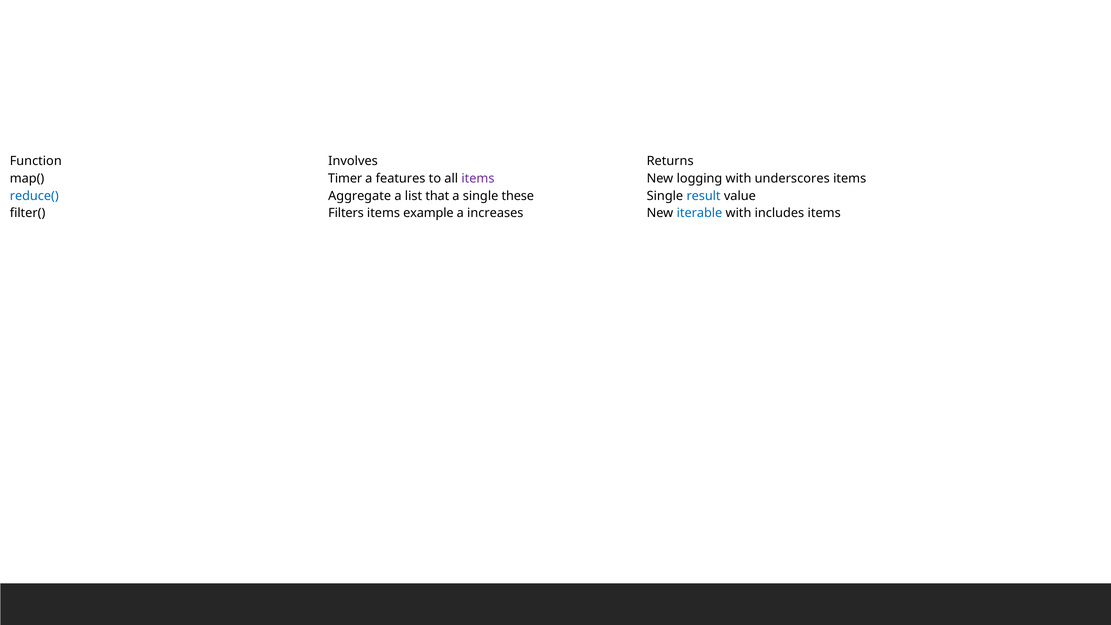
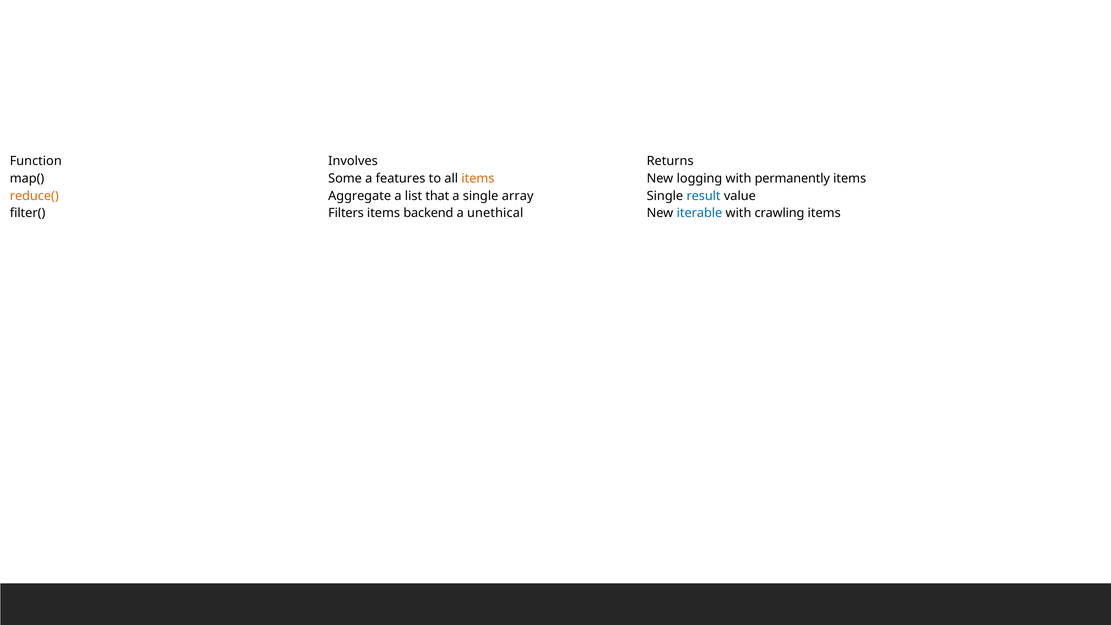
Timer: Timer -> Some (345, 178)
items colour: purple -> orange (478, 178)
underscores: underscores -> permanently (792, 178)
reduce( colour: blue -> orange (34, 196)
these: these -> array (518, 196)
example: example -> backend (428, 213)
increases: increases -> unethical (495, 213)
includes: includes -> crawling (779, 213)
